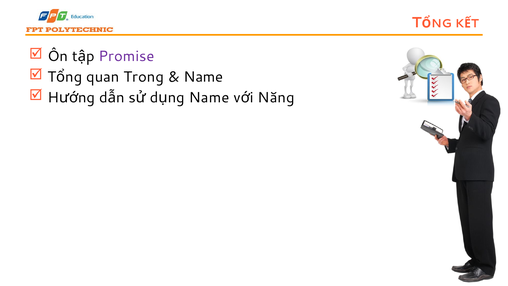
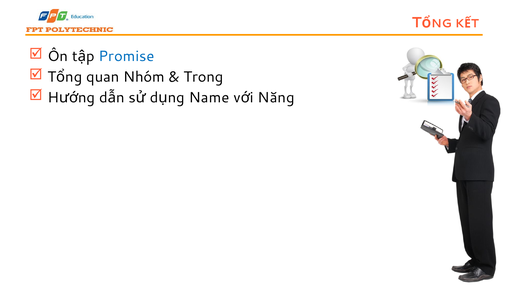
Promise colour: purple -> blue (127, 56)
Trong: Trong -> Nhóm (144, 77)
Name: Name -> Trong (203, 77)
